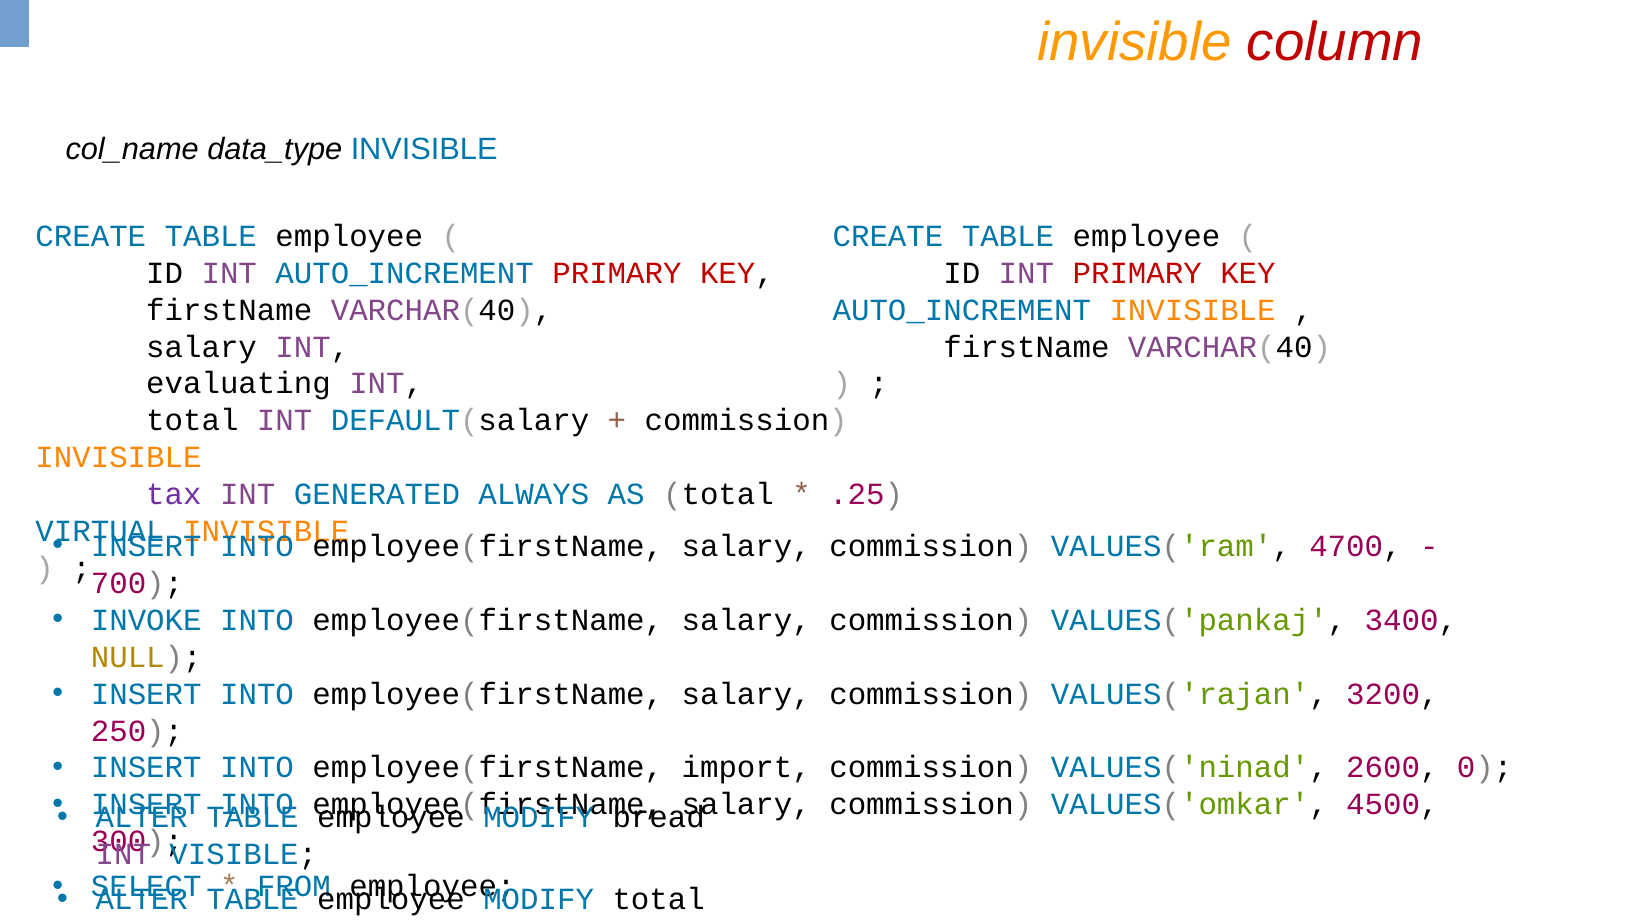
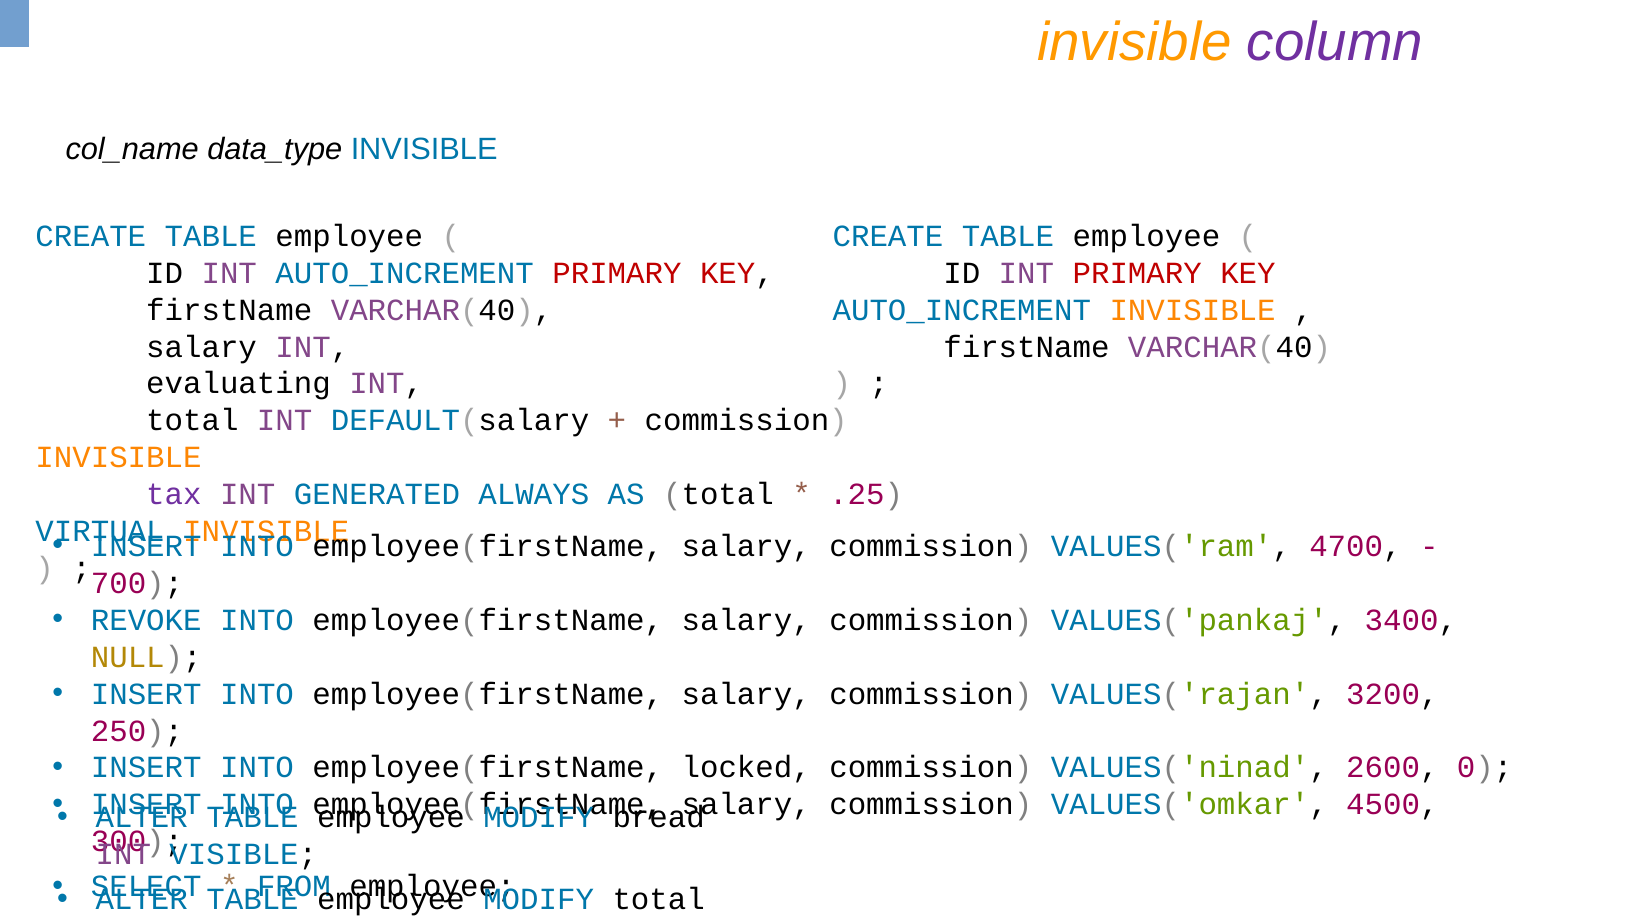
column colour: red -> purple (1335, 43)
INVOKE: INVOKE -> REVOKE (146, 620)
import: import -> locked (746, 768)
